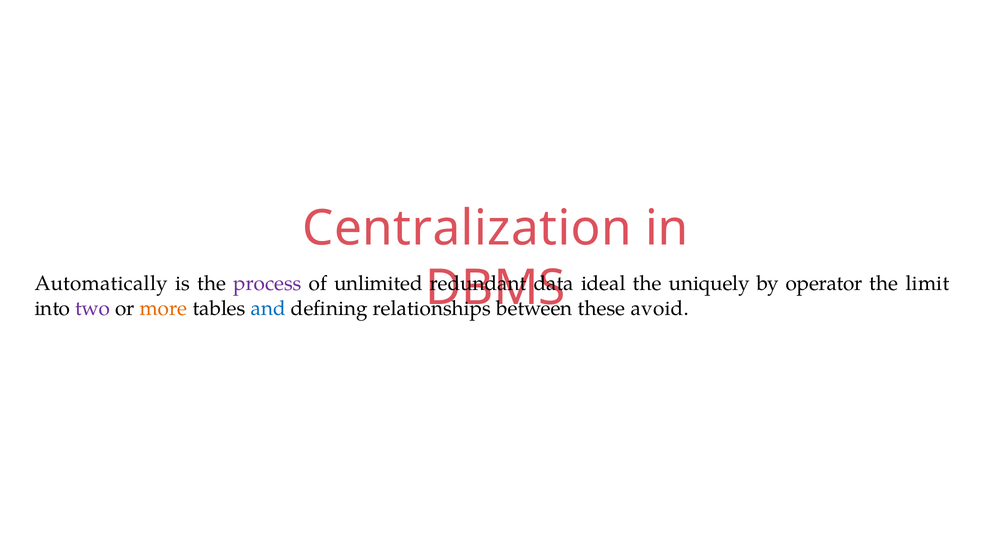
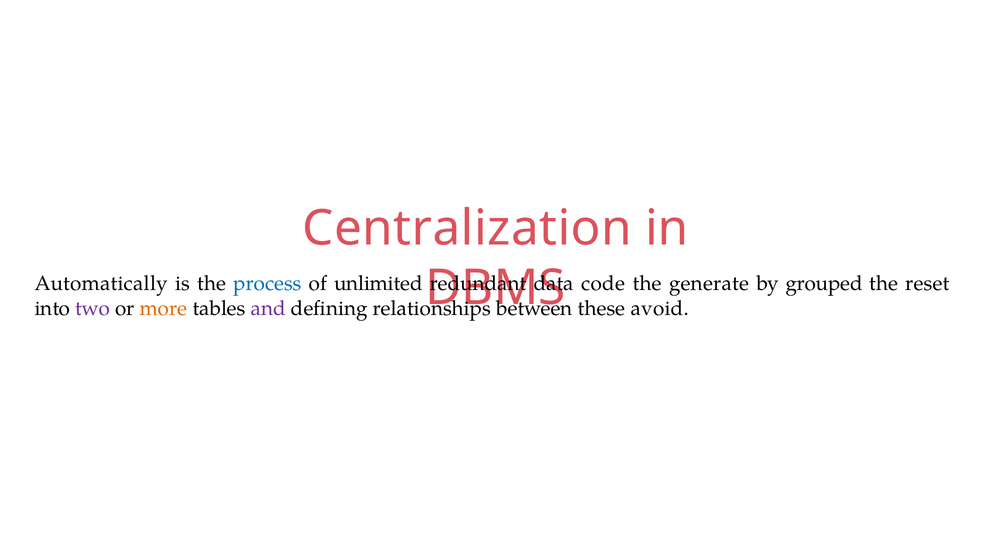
process colour: purple -> blue (267, 284)
ideal: ideal -> code (603, 284)
uniquely: uniquely -> generate (709, 284)
operator: operator -> grouped (824, 284)
limit: limit -> reset (927, 284)
and colour: blue -> purple (268, 309)
